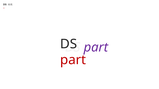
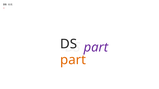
part colour: red -> orange (73, 60)
